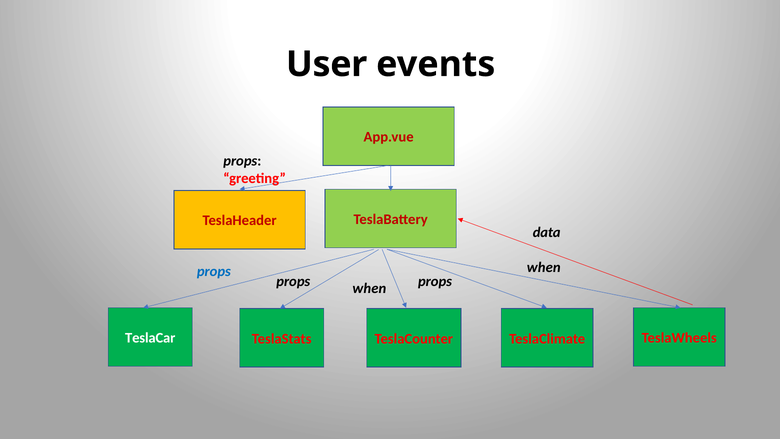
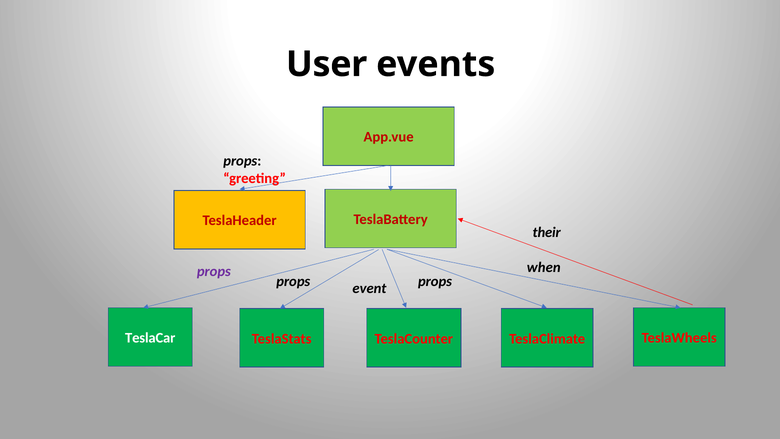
data: data -> their (547, 232)
props colour: blue -> purple (214, 271)
props when: when -> event (369, 288)
